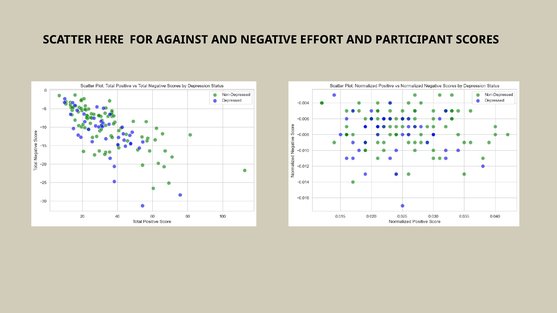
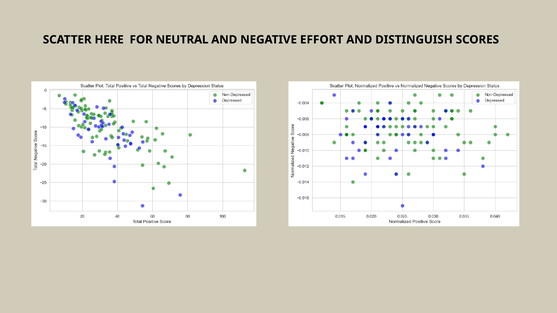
AGAINST: AGAINST -> NEUTRAL (182, 40)
PARTICIPANT: PARTICIPANT -> DISTINGUISH (414, 40)
